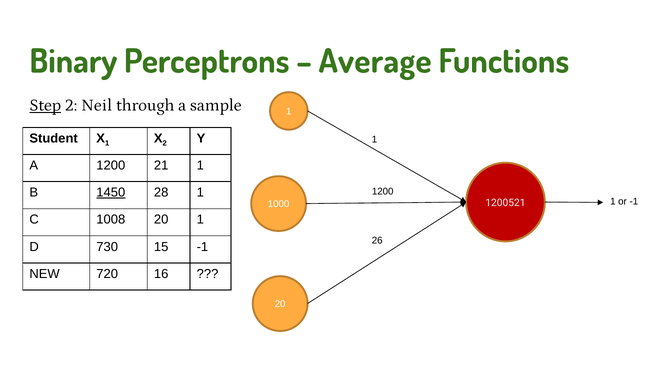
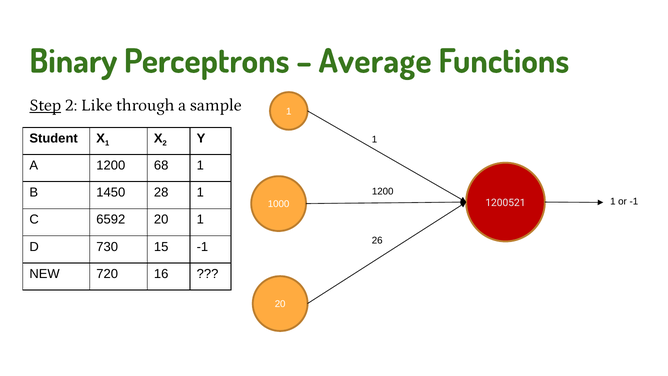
Neil: Neil -> Like (97, 105)
21: 21 -> 68 (161, 165)
1450 underline: present -> none (111, 192)
1008: 1008 -> 6592 (111, 219)
